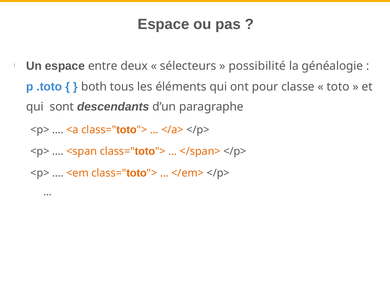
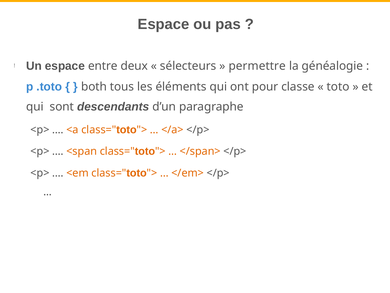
possibilité: possibilité -> permettre (257, 66)
